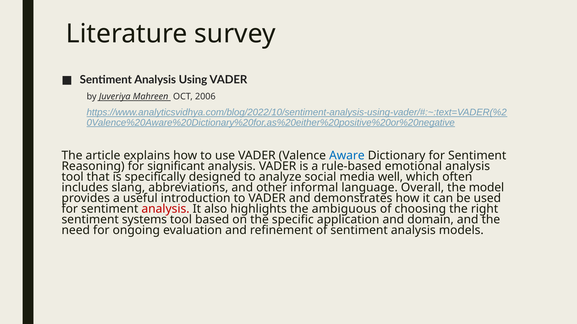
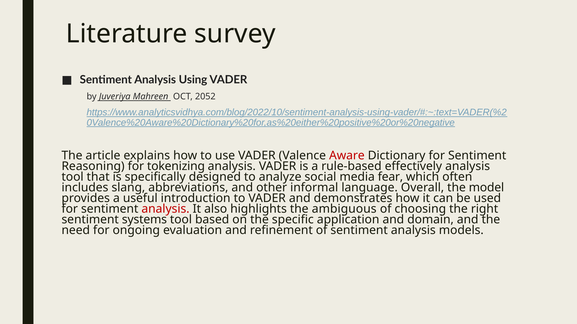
2006: 2006 -> 2052 (205, 97)
Aware colour: blue -> red (347, 156)
significant: significant -> tokenizing (176, 167)
emotional: emotional -> effectively (413, 167)
well: well -> fear (390, 177)
